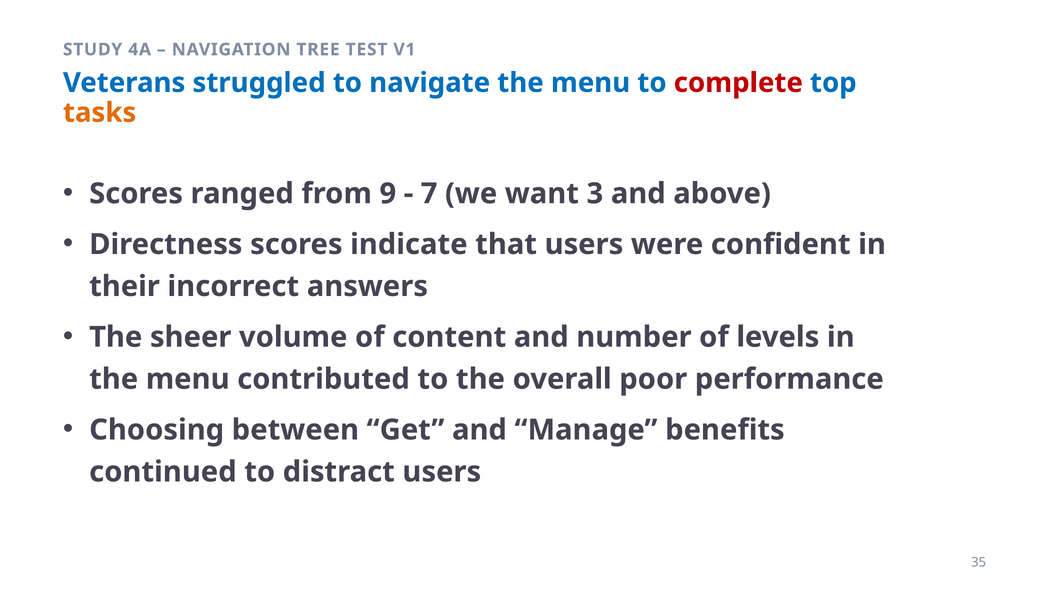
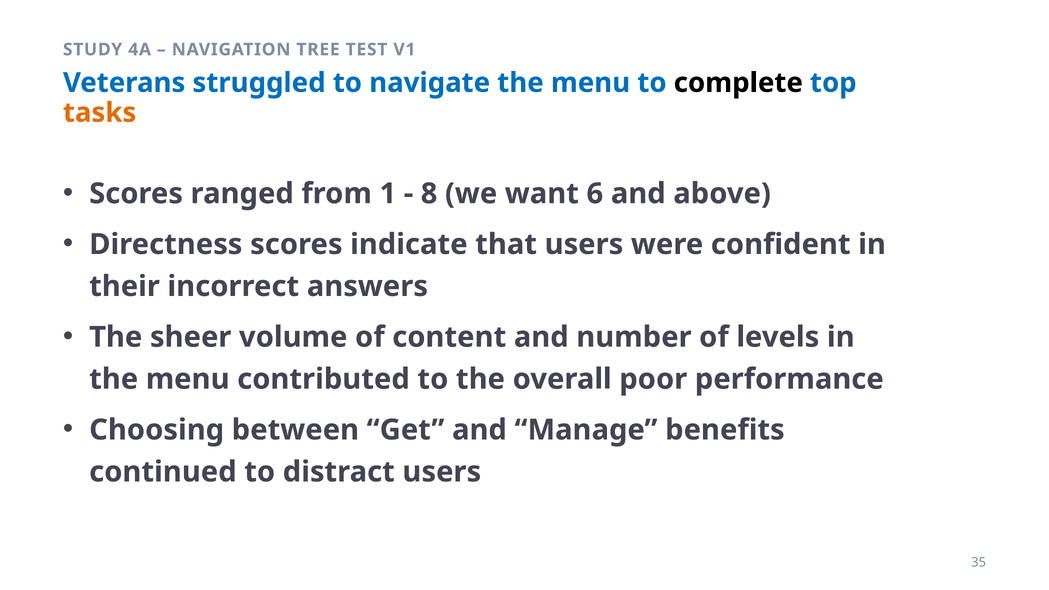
complete colour: red -> black (738, 83)
9: 9 -> 1 (388, 194)
7: 7 -> 8 (429, 194)
3: 3 -> 6 (595, 194)
